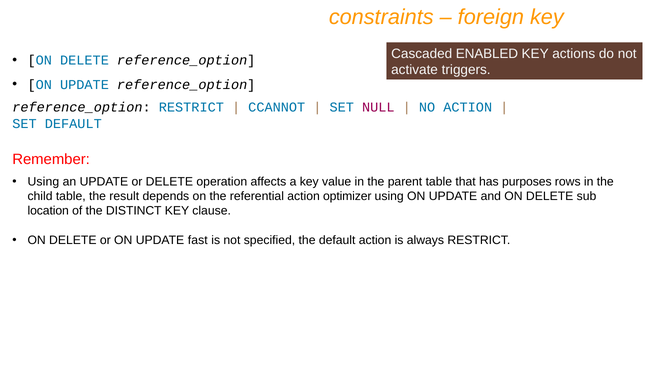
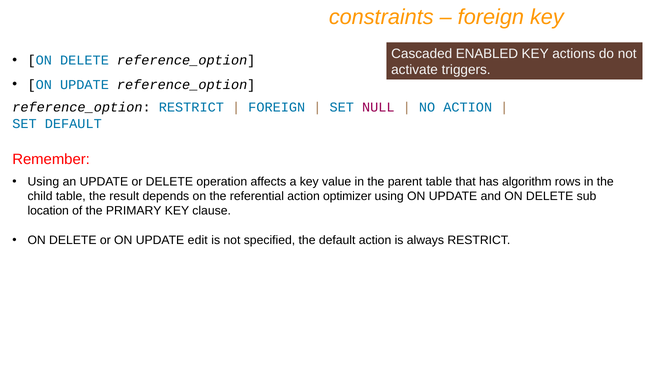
CCANNOT: CCANNOT -> FOREIGN (277, 108)
purposes: purposes -> algorithm (527, 182)
DISTINCT: DISTINCT -> PRIMARY (134, 211)
fast: fast -> edit (198, 241)
